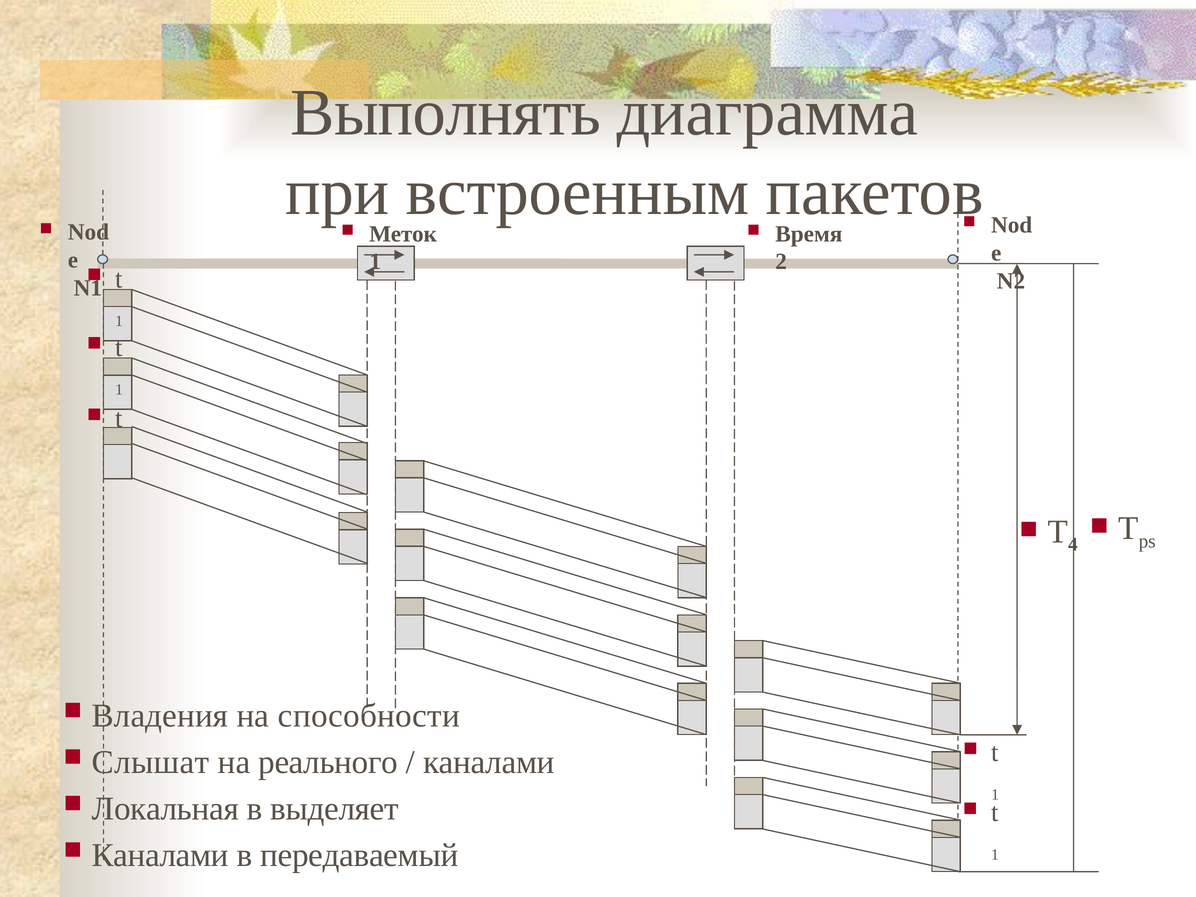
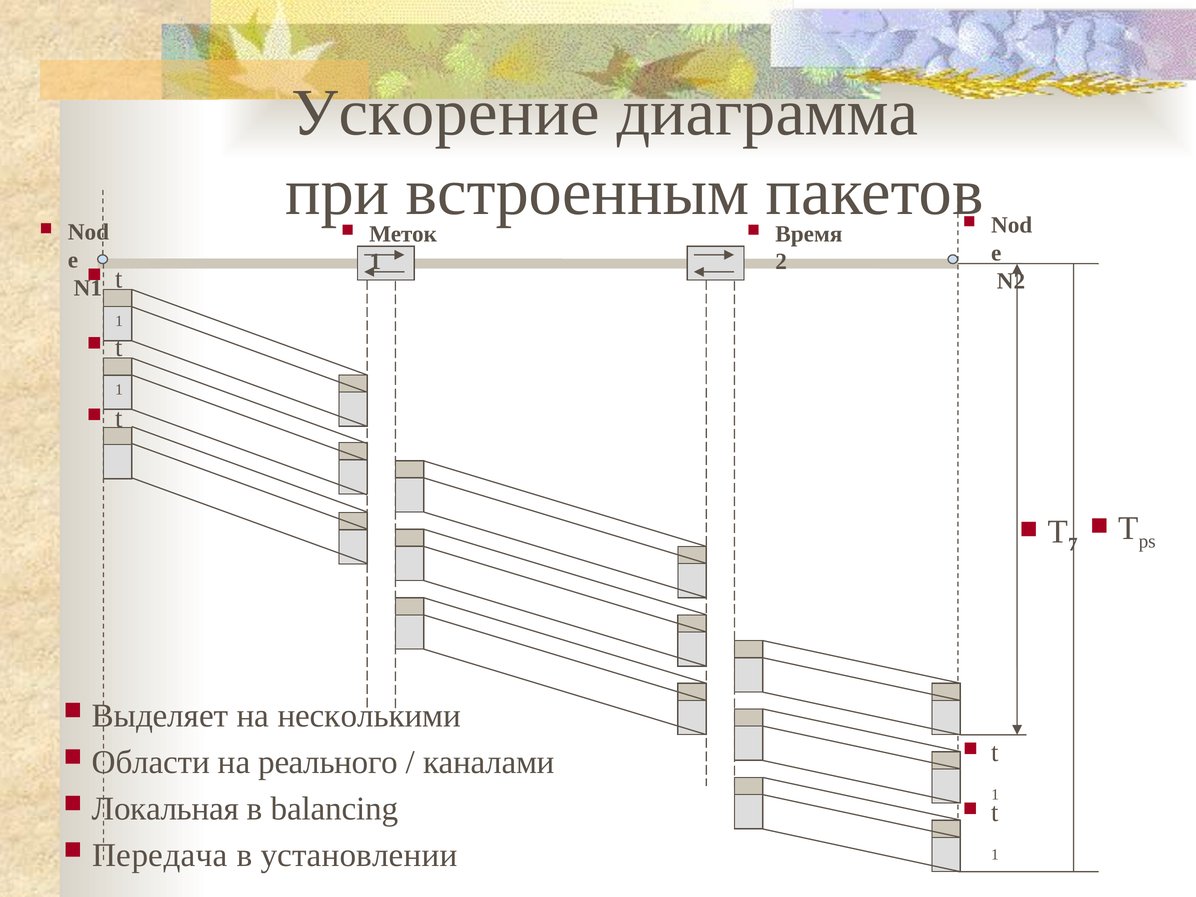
Выполнять: Выполнять -> Ускорение (445, 113)
4: 4 -> 7 (1073, 545)
Владения: Владения -> Выделяет (160, 716)
способности: способности -> несколькими (369, 716)
Слышат: Слышат -> Области (151, 762)
выделяет: выделяет -> balancing (335, 809)
Каналами: Каналами -> Передача (160, 855)
передаваемый: передаваемый -> установлении (359, 855)
